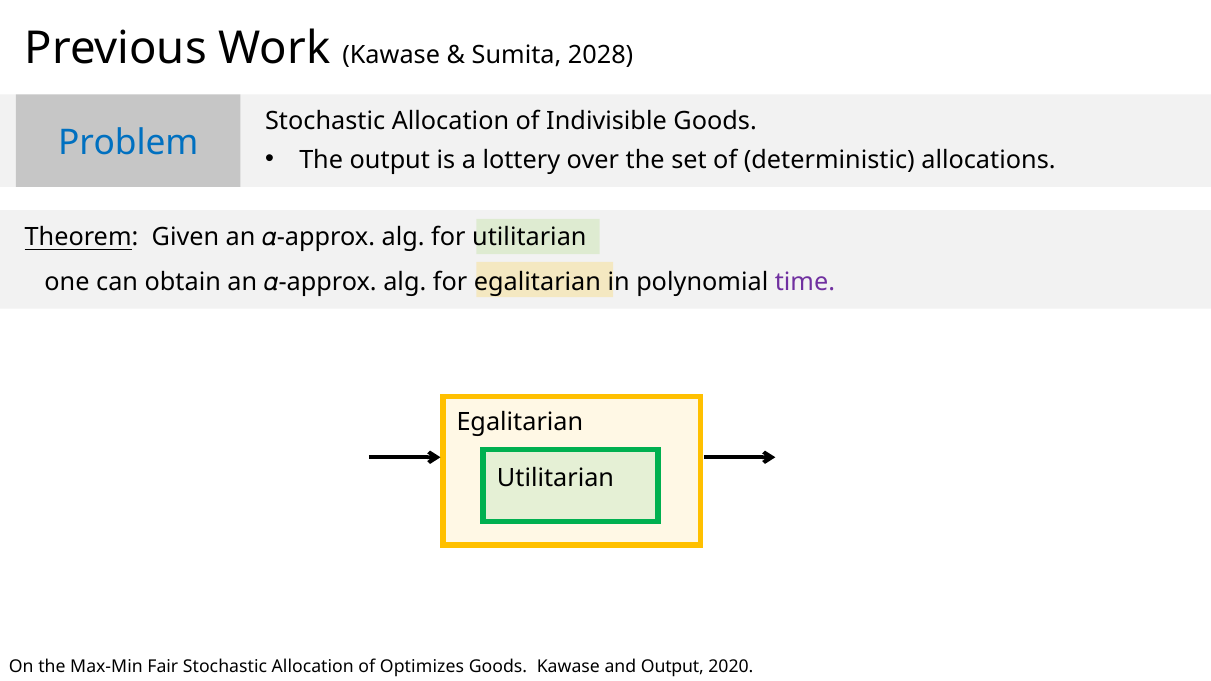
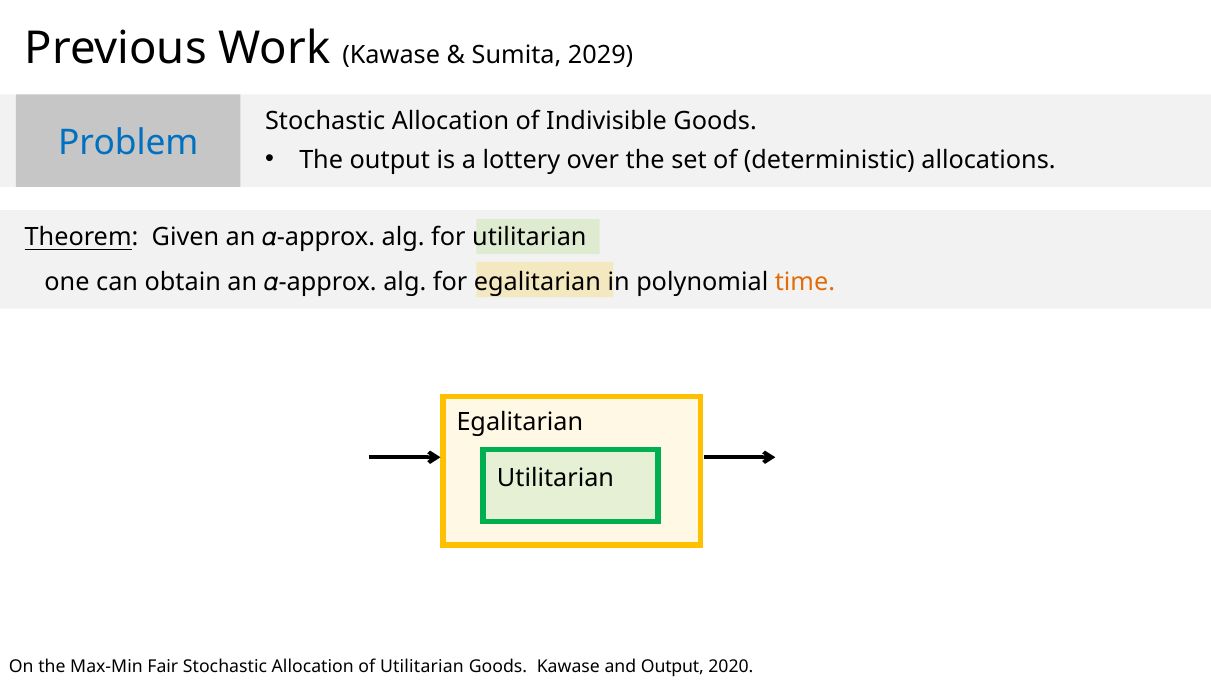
2028: 2028 -> 2029 (601, 55)
time colour: purple -> orange (805, 282)
of Optimizes: Optimizes -> Utilitarian (422, 667)
